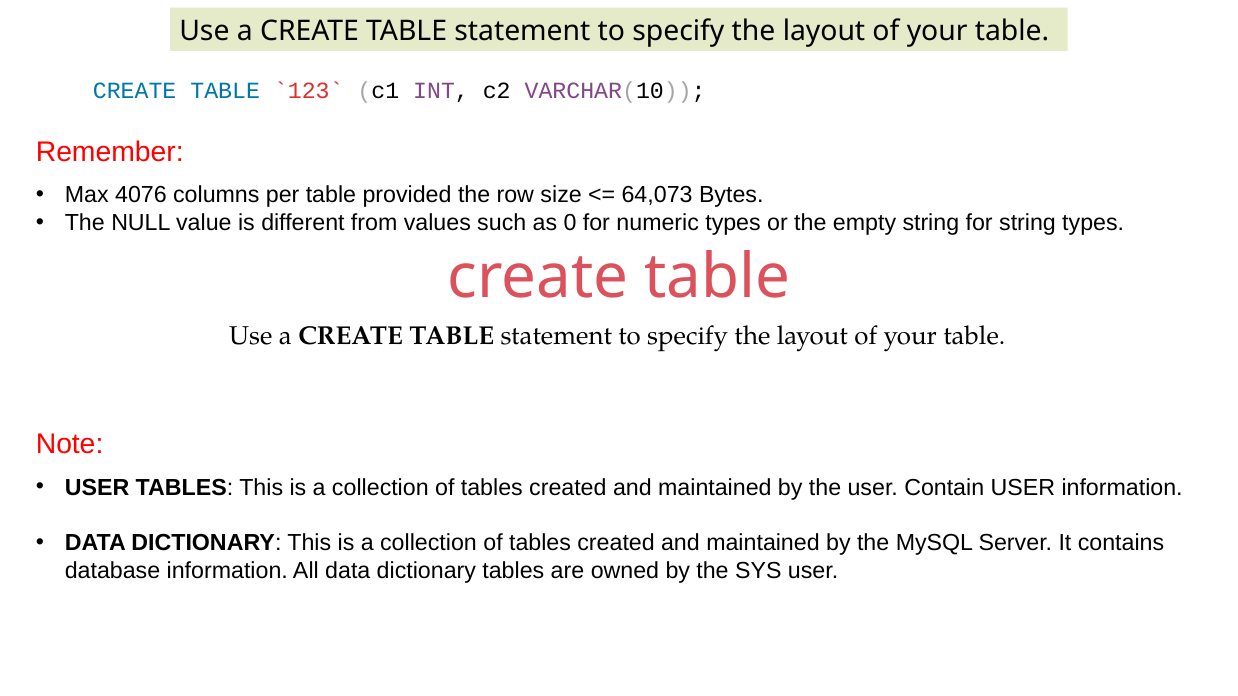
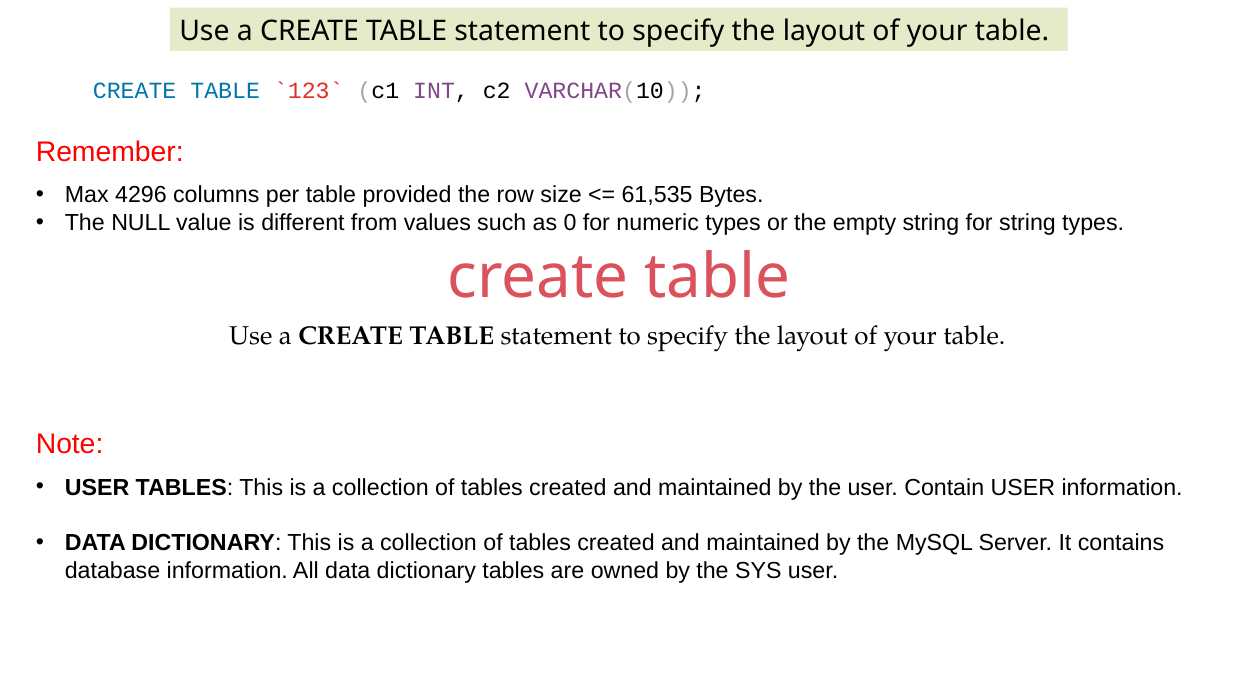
4076: 4076 -> 4296 (141, 195)
64,073: 64,073 -> 61,535 (657, 195)
